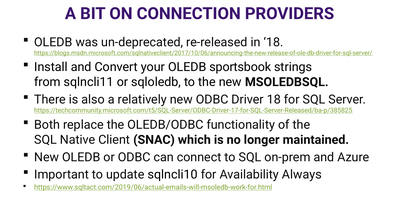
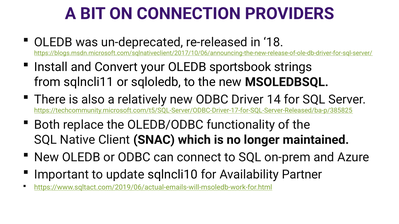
Driver 18: 18 -> 14 (274, 100)
Always: Always -> Partner (302, 175)
